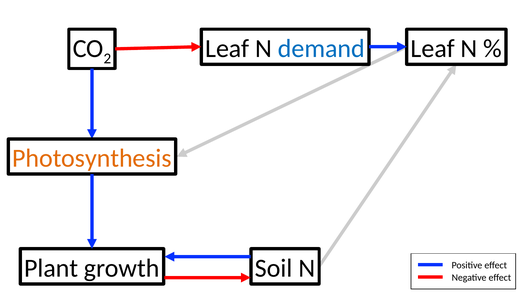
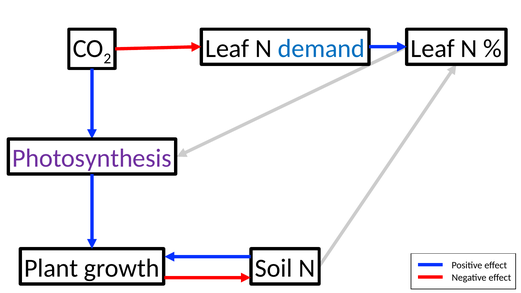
Photosynthesis colour: orange -> purple (92, 158)
